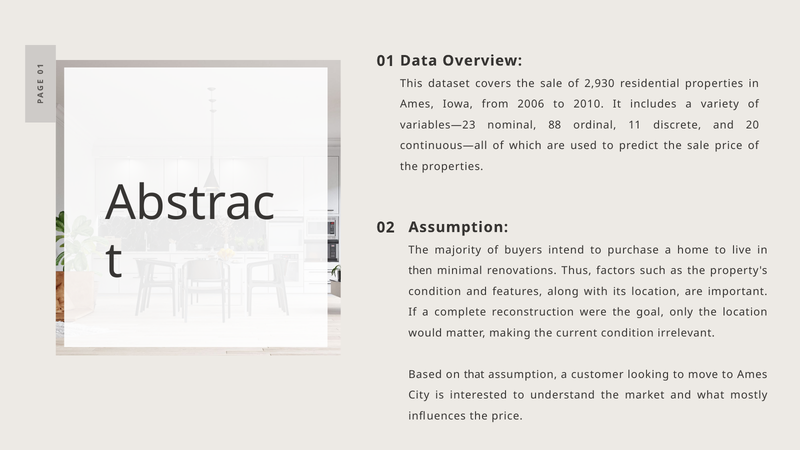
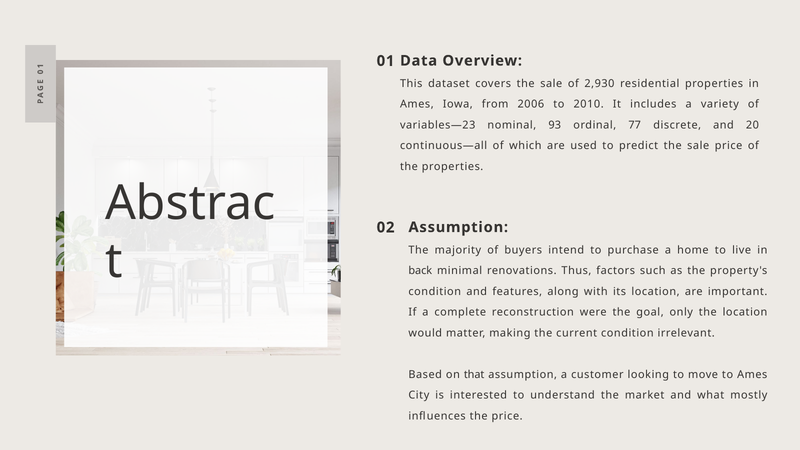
88: 88 -> 93 (555, 125)
11: 11 -> 77 (635, 125)
then: then -> back (420, 271)
